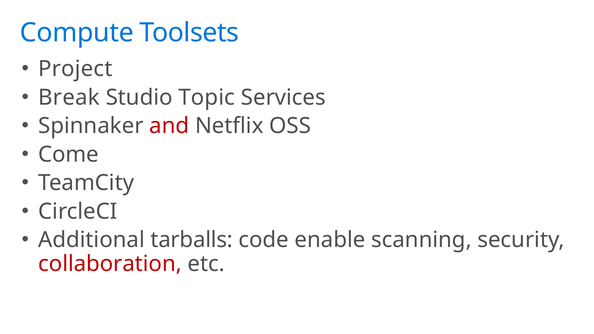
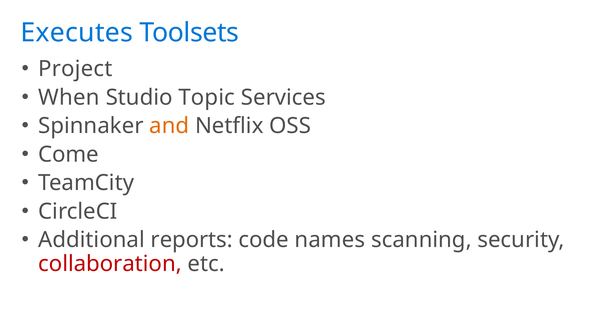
Compute: Compute -> Executes (77, 33)
Break: Break -> When (69, 97)
and colour: red -> orange (169, 126)
tarballs: tarballs -> reports (192, 240)
enable: enable -> names (330, 240)
